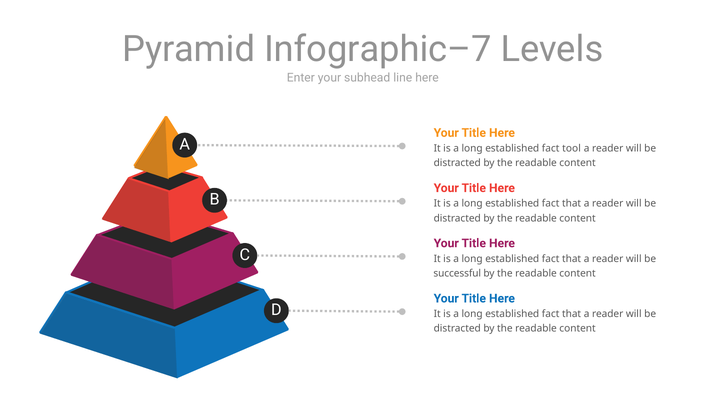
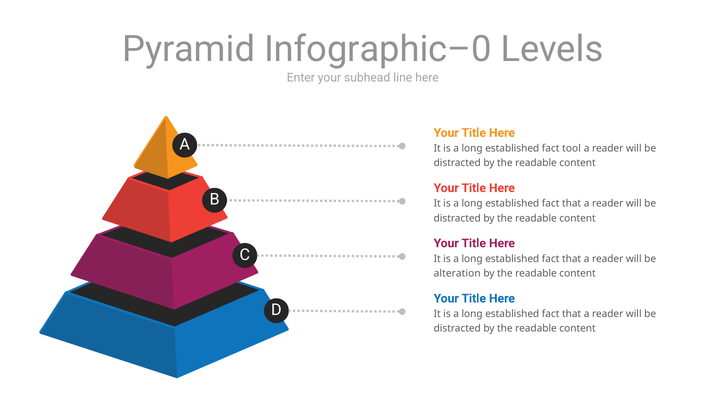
Infographic–7: Infographic–7 -> Infographic–0 (378, 49)
successful: successful -> alteration (457, 273)
